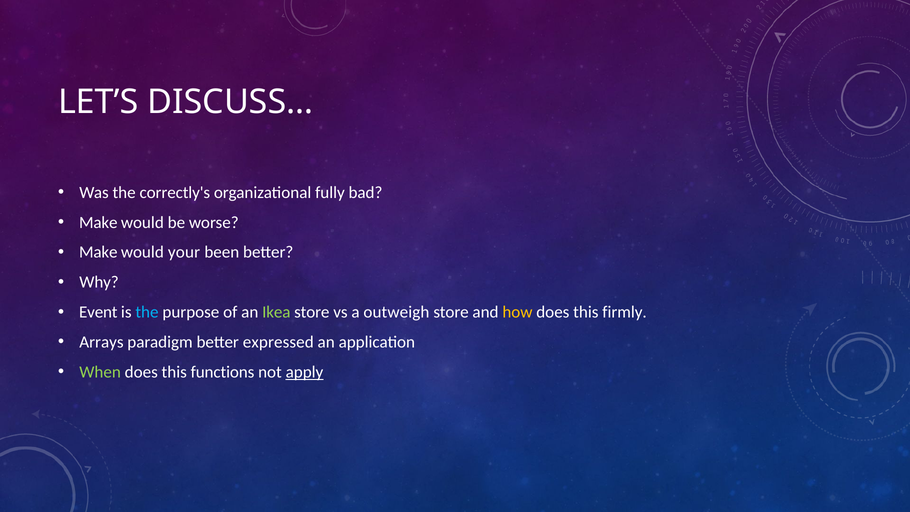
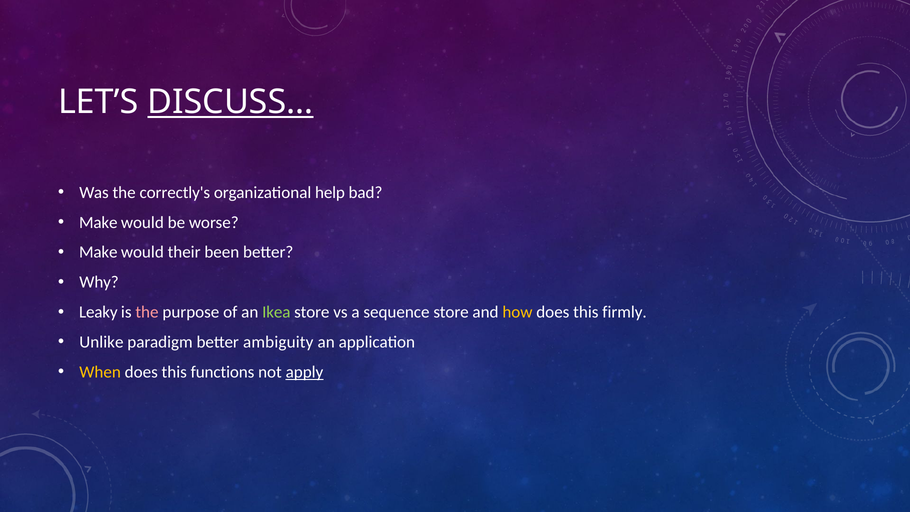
DISCUSS… underline: none -> present (230, 102)
fully: fully -> help (330, 192)
your: your -> their (184, 252)
Event: Event -> Leaky (98, 312)
the colour: light blue -> pink (147, 312)
outweigh: outweigh -> sequence (396, 312)
Arrays: Arrays -> Unlike (101, 342)
expressed: expressed -> ambiguity (278, 342)
When colour: light green -> yellow (100, 372)
